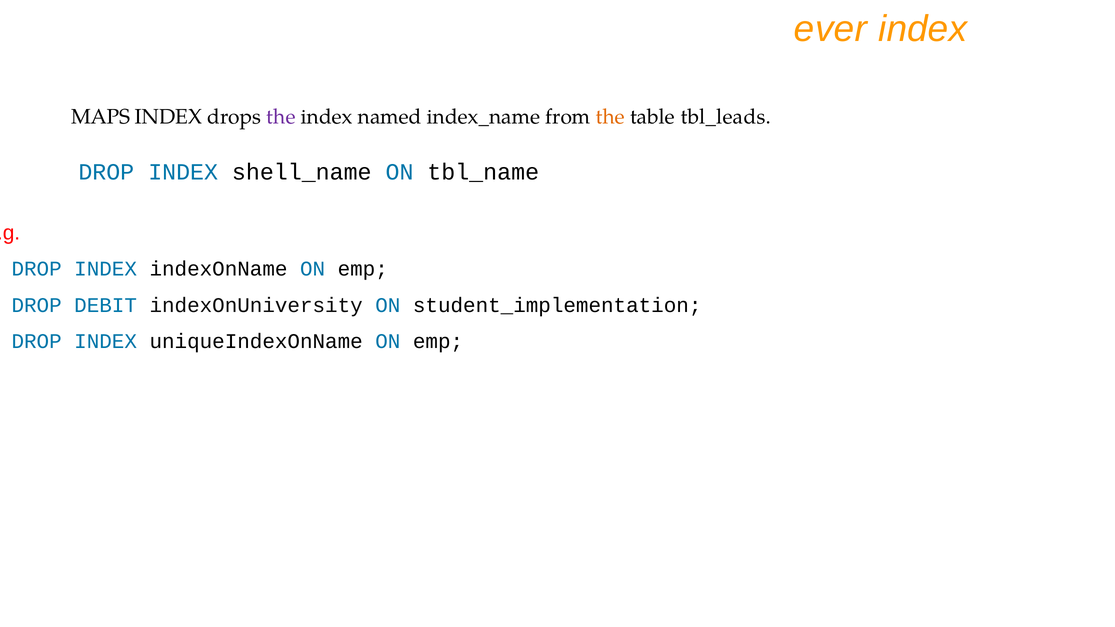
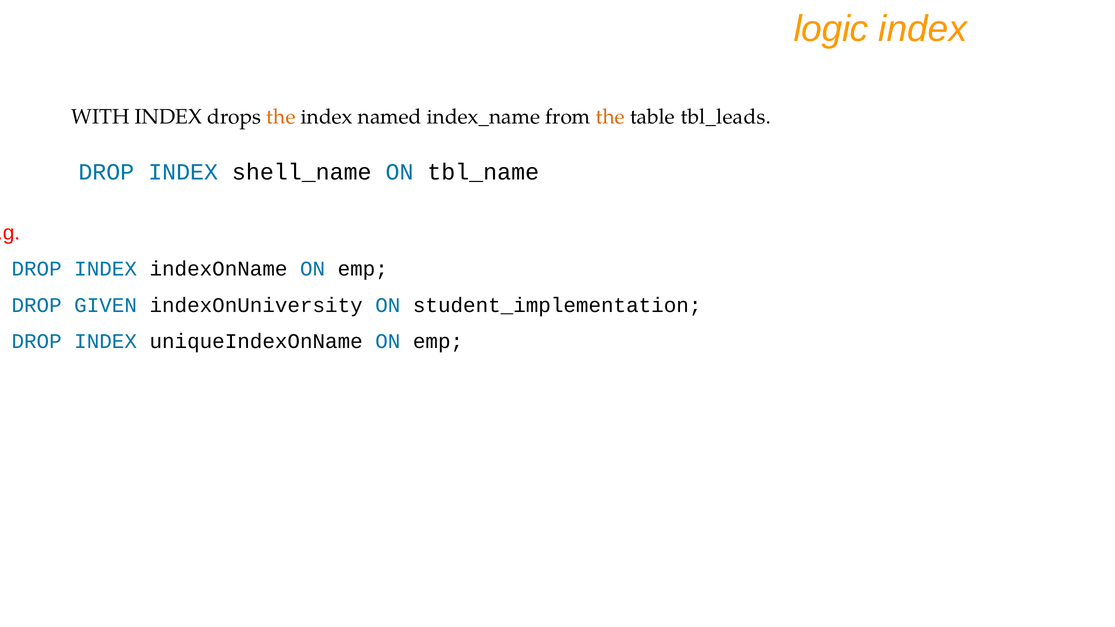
ever: ever -> logic (831, 29)
MAPS: MAPS -> WITH (101, 117)
the colour: purple -> orange (281, 117)
DEBIT: DEBIT -> GIVEN (106, 305)
